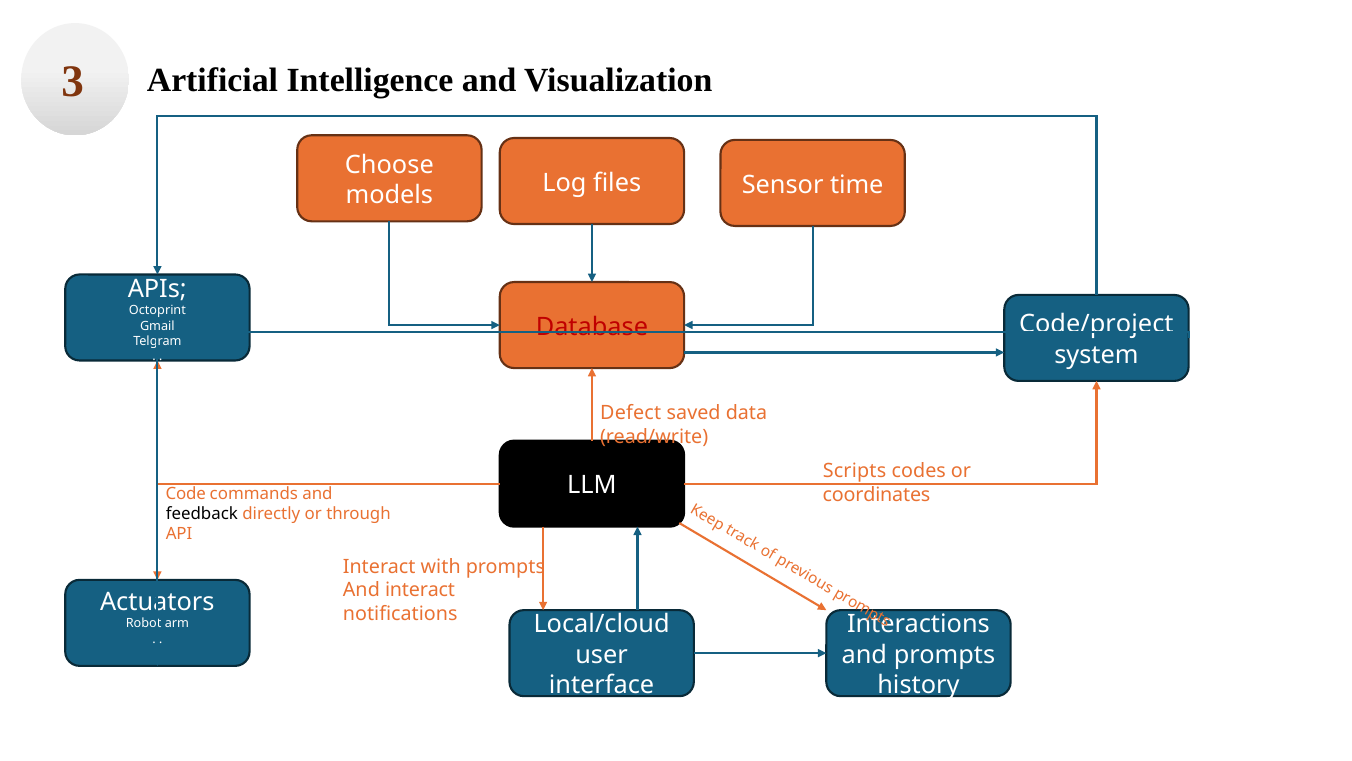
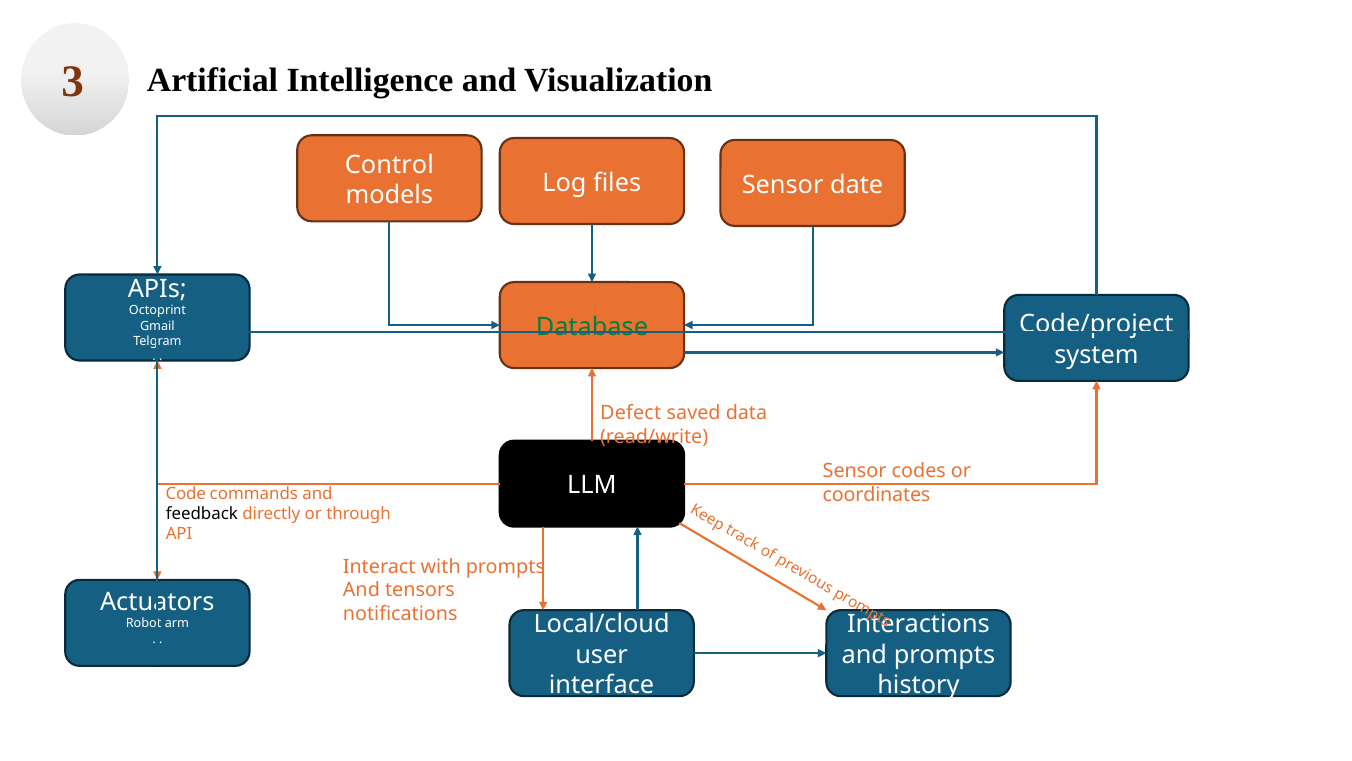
Choose: Choose -> Control (389, 165)
time: time -> date (857, 185)
Database colour: red -> green (592, 327)
Scripts: Scripts -> Sensor (855, 471)
And interact: interact -> tensors (420, 590)
